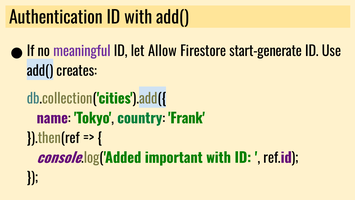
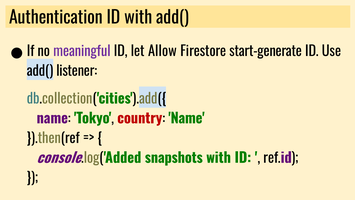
creates: creates -> listener (77, 71)
country colour: green -> red (140, 118)
Frank: Frank -> Name (187, 118)
important: important -> snapshots (174, 158)
